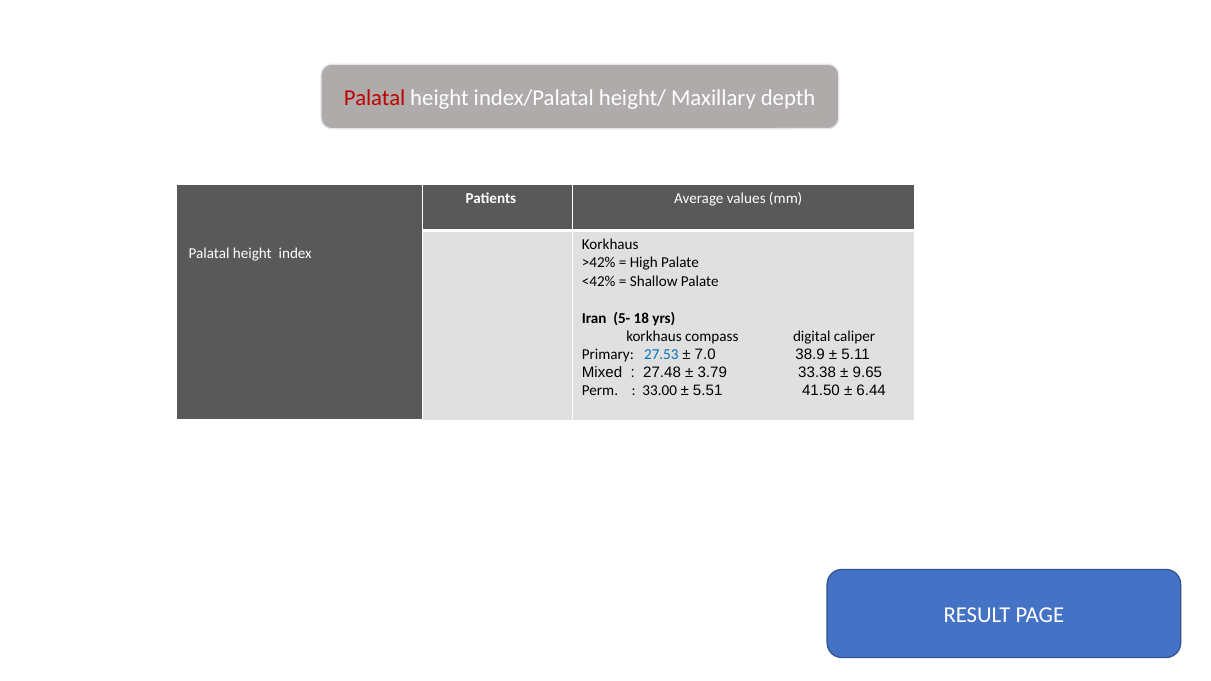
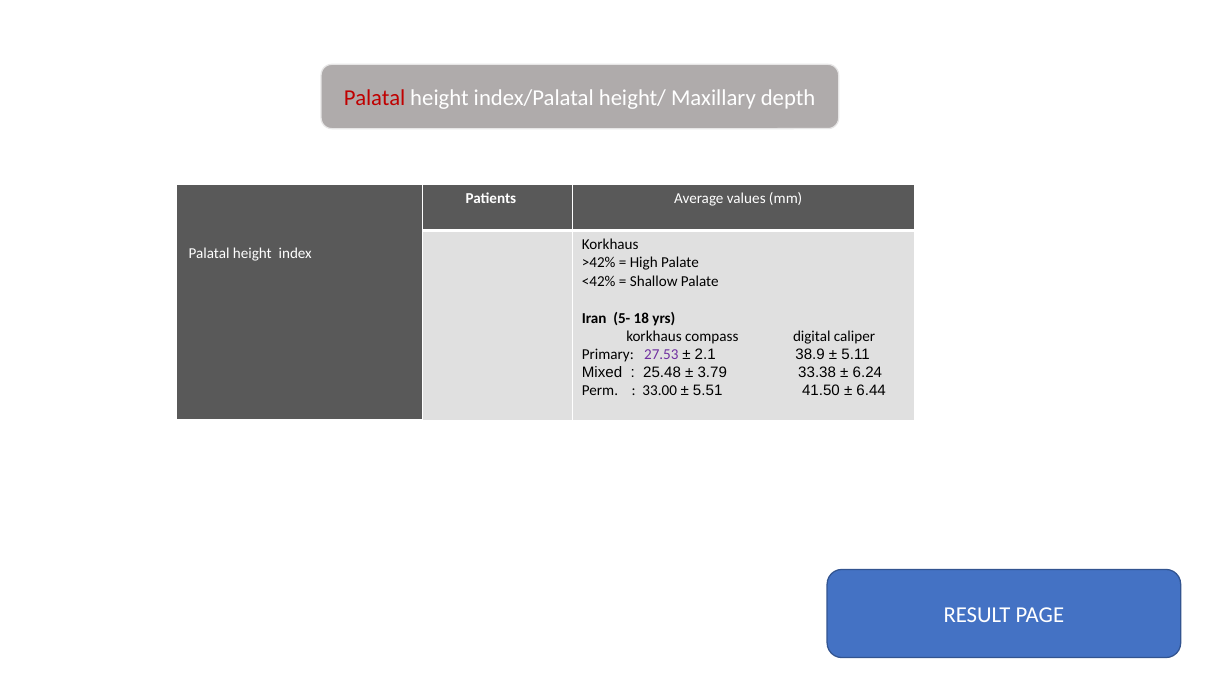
27.53 colour: blue -> purple (661, 355)
7.0: 7.0 -> 2.1 (705, 355)
27.48: 27.48 -> 25.48 (662, 373)
9.65: 9.65 -> 6.24 (867, 373)
